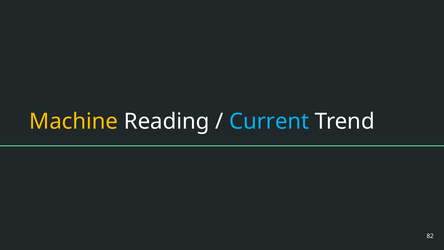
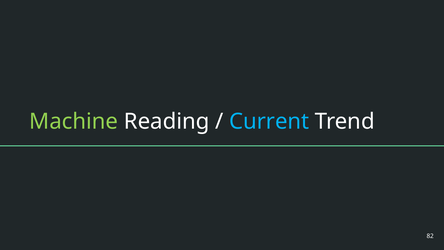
Machine colour: yellow -> light green (74, 121)
